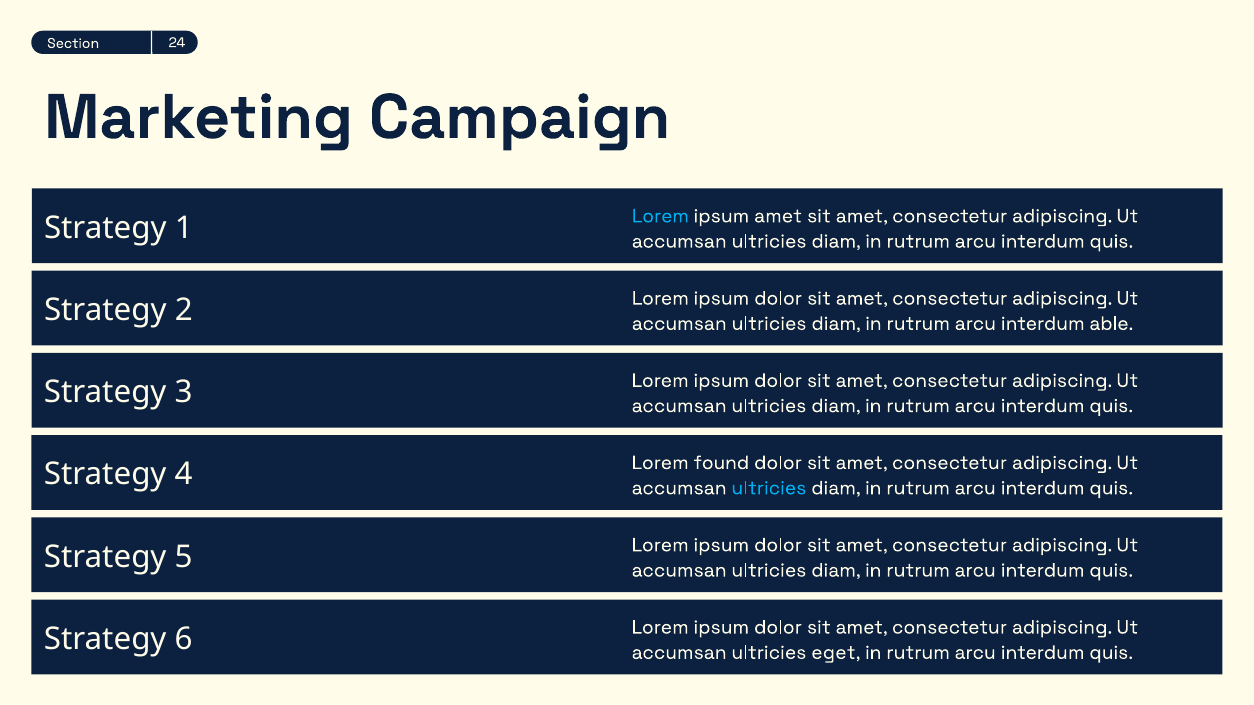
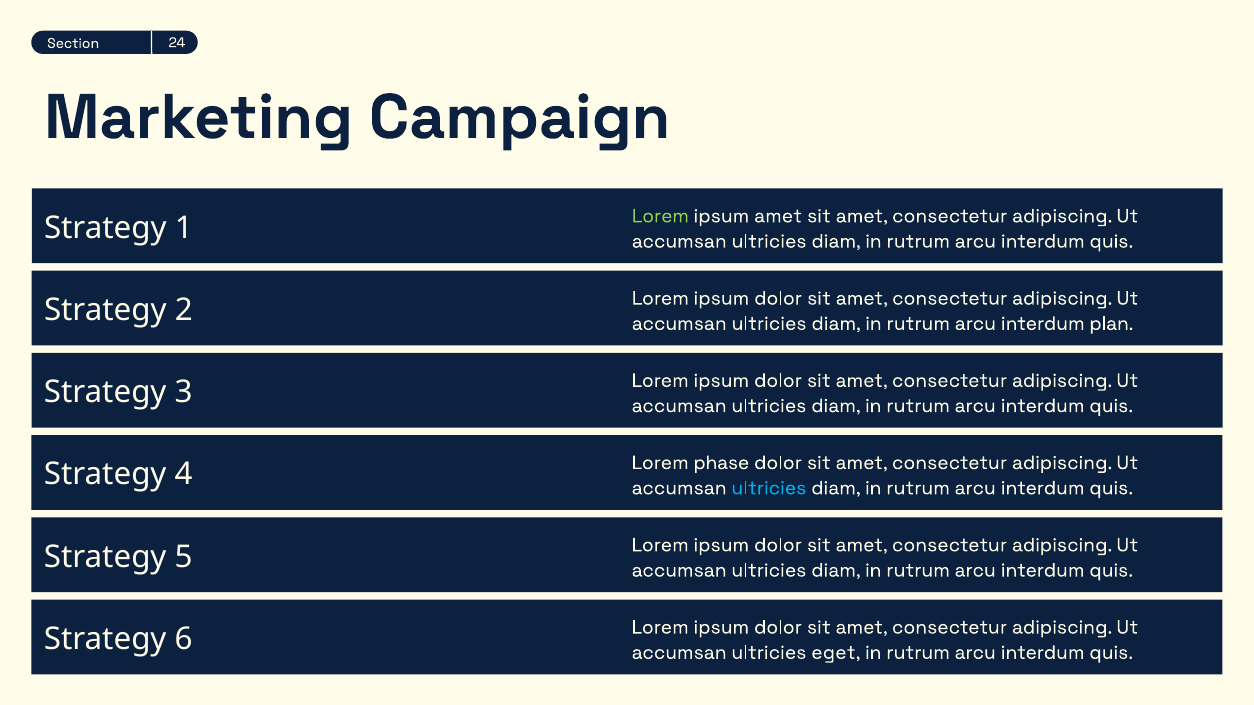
Lorem colour: light blue -> light green (660, 216)
able: able -> plan (1111, 324)
found: found -> phase (721, 463)
